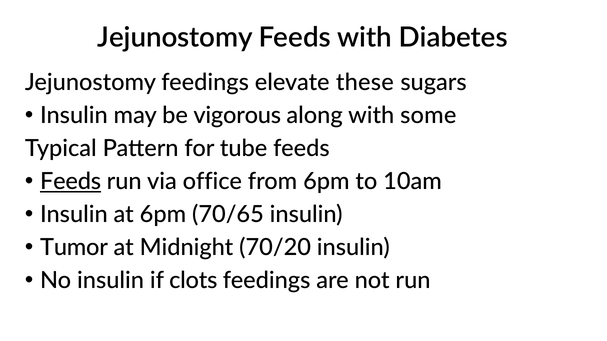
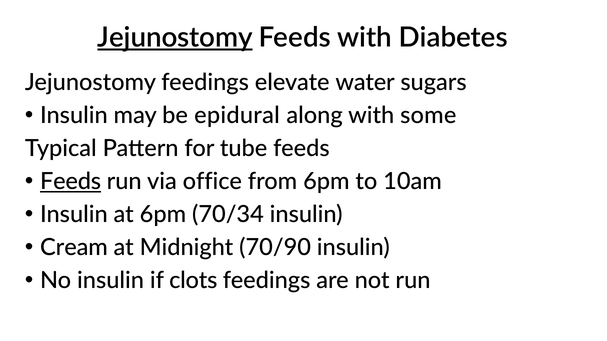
Jejunostomy underline: none -> present (175, 38)
these: these -> water (365, 83)
vigorous: vigorous -> epidural (237, 116)
70/65: 70/65 -> 70/34 (228, 215)
Tumor: Tumor -> Cream (74, 248)
70/20: 70/20 -> 70/90 (275, 248)
